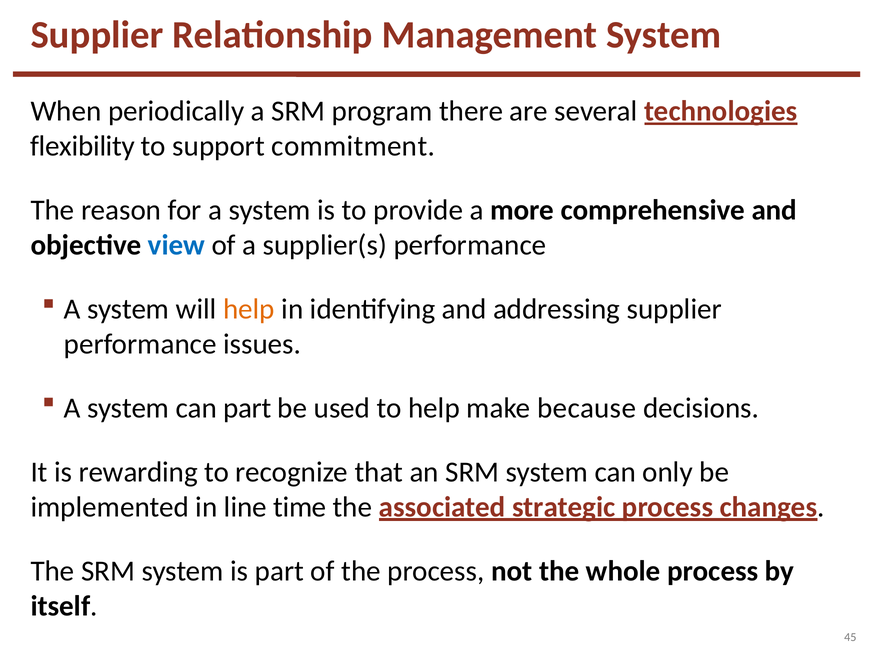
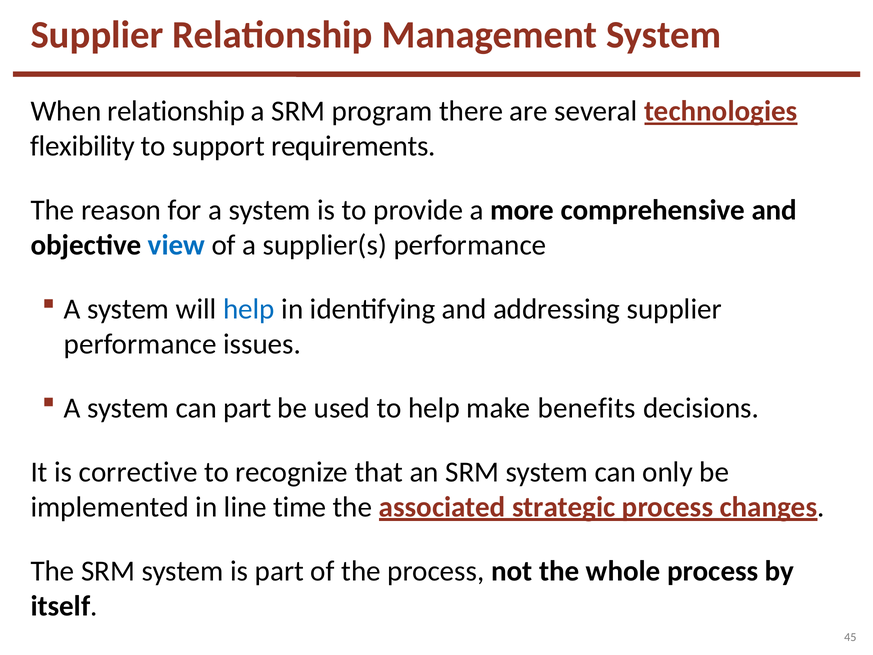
When periodically: periodically -> relationship (176, 111)
commitment: commitment -> requirements (353, 146)
help colour: orange -> blue (249, 309)
because: because -> benefits (587, 408)
rewarding: rewarding -> corrective (138, 472)
